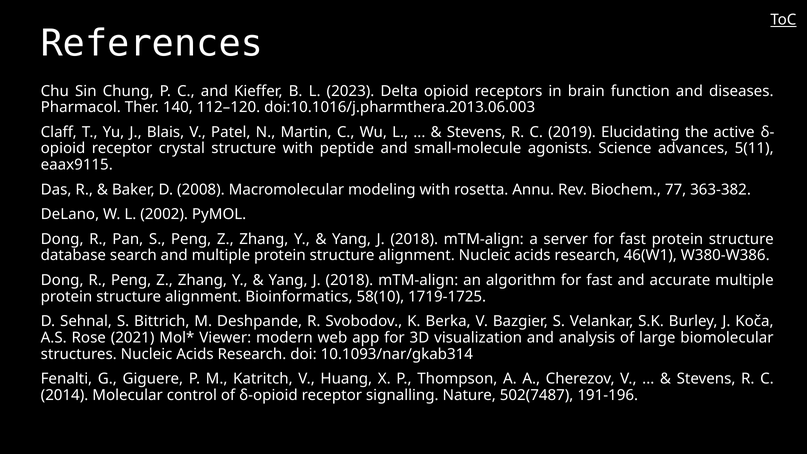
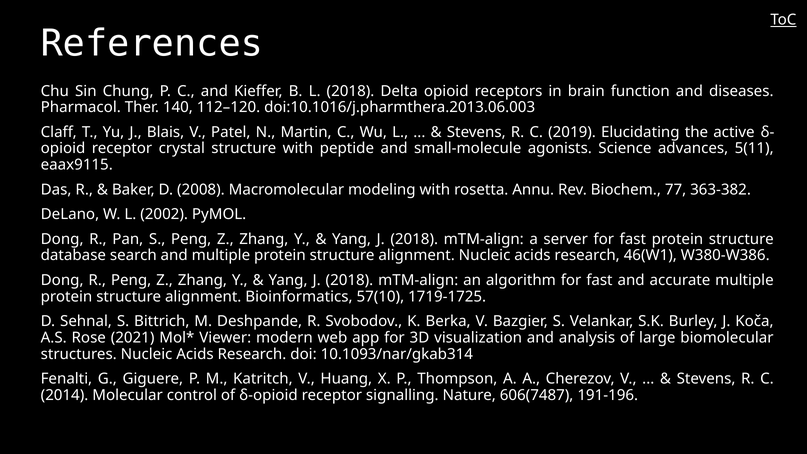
L 2023: 2023 -> 2018 (351, 91)
58(10: 58(10 -> 57(10 (380, 297)
502(7487: 502(7487 -> 606(7487 (537, 395)
